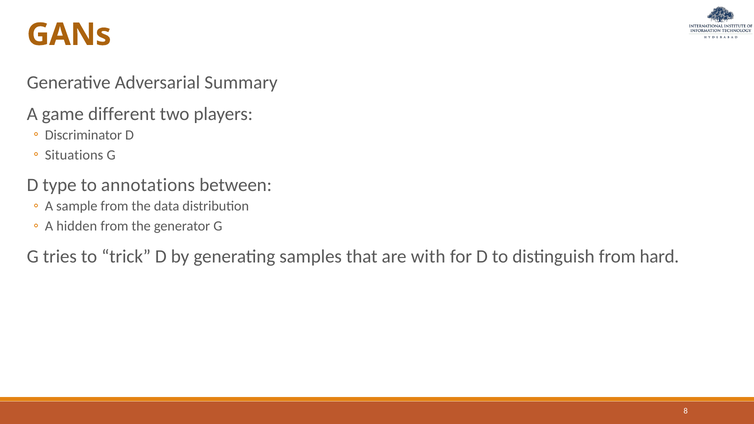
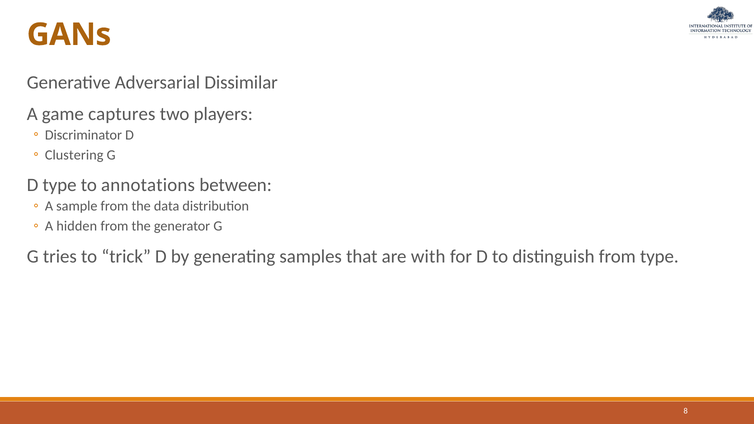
Summary: Summary -> Dissimilar (241, 83)
different: different -> captures (122, 114)
Situations: Situations -> Clustering (74, 155)
from hard: hard -> type (659, 257)
